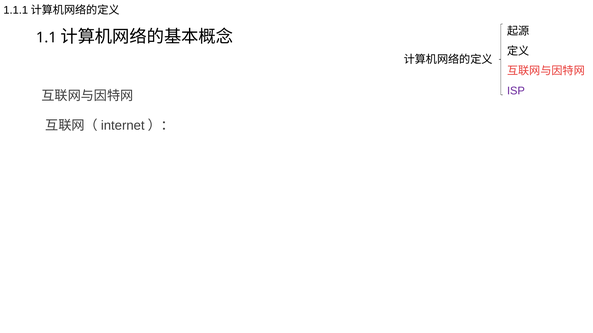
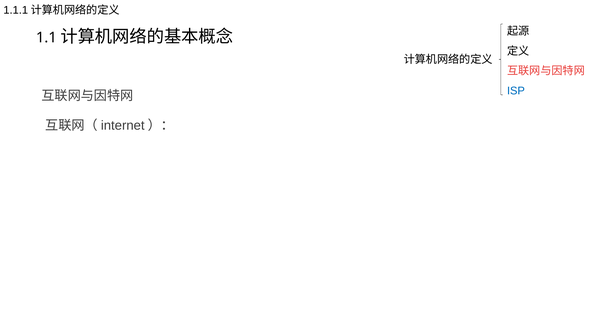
ISP colour: purple -> blue (516, 91)
